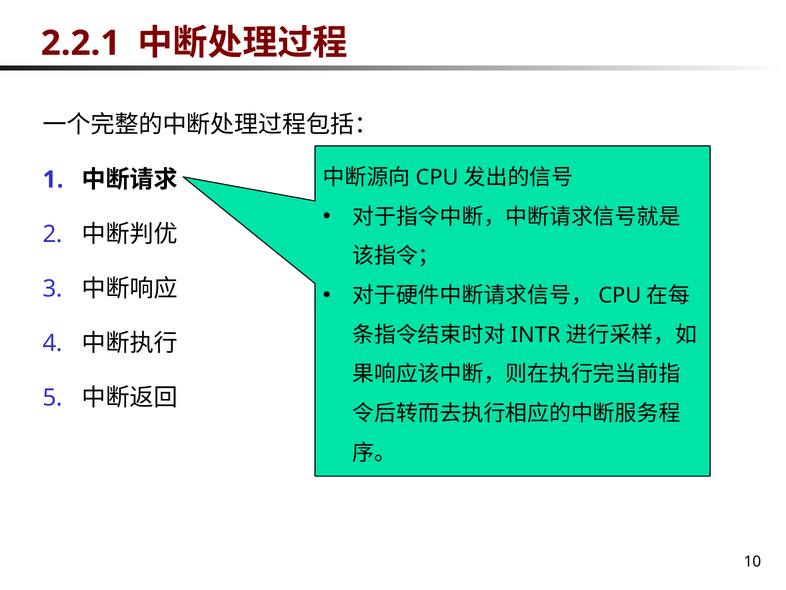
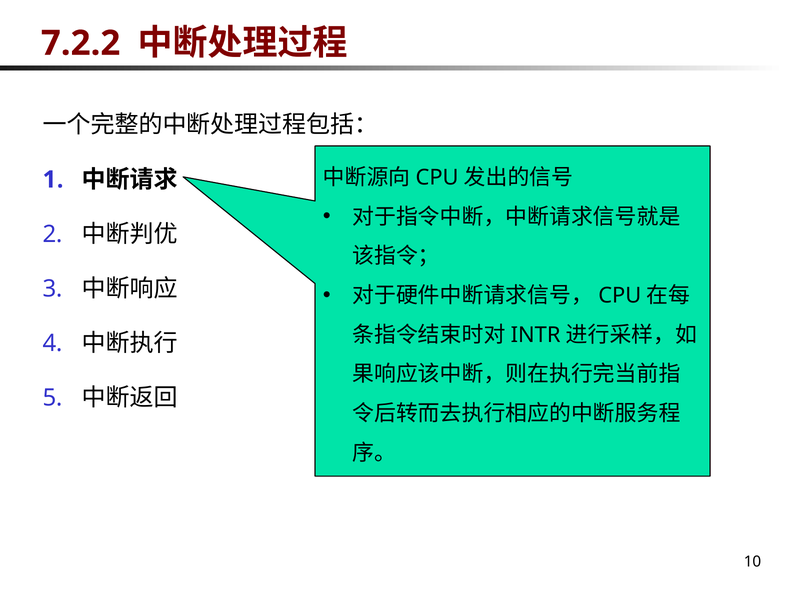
2.2.1: 2.2.1 -> 7.2.2 (81, 43)
